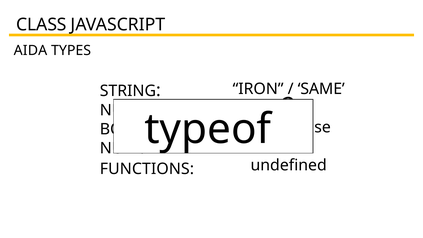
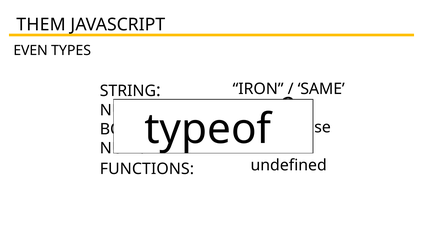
CLASS: CLASS -> THEM (41, 25)
AIDA: AIDA -> EVEN (31, 50)
